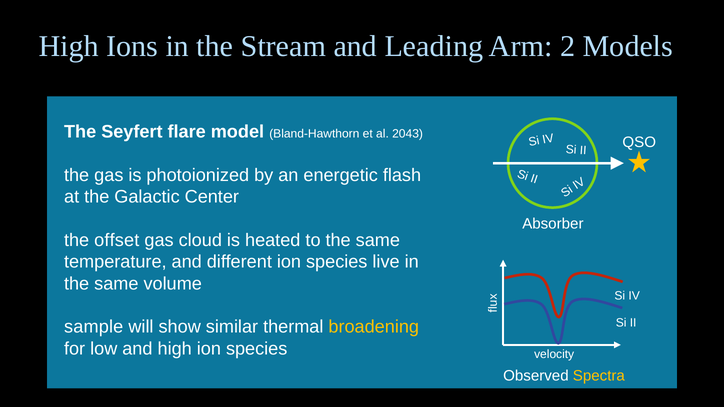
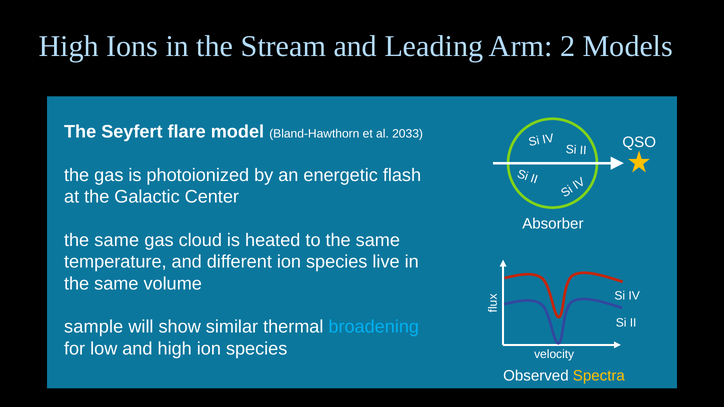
2043: 2043 -> 2033 (408, 134)
offset: offset -> same (117, 240)
broadening colour: yellow -> light blue (374, 327)
